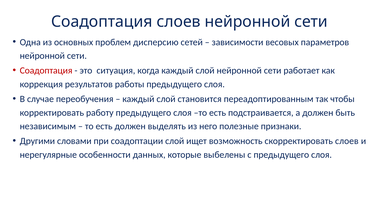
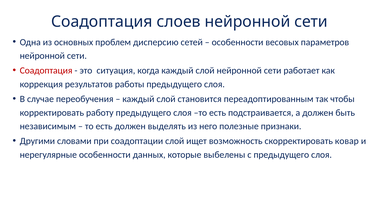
зависимости: зависимости -> особенности (238, 42)
скорректировать слоев: слоев -> ковар (347, 141)
